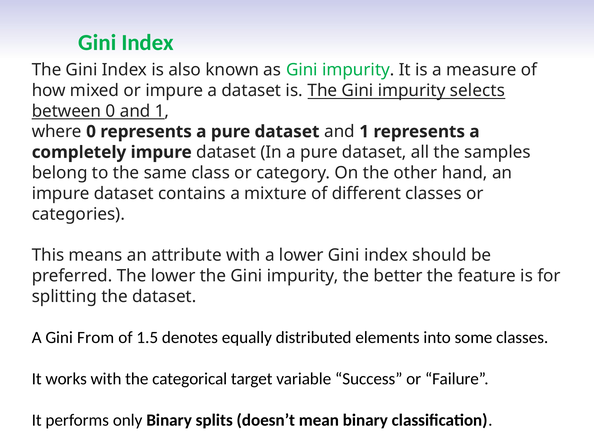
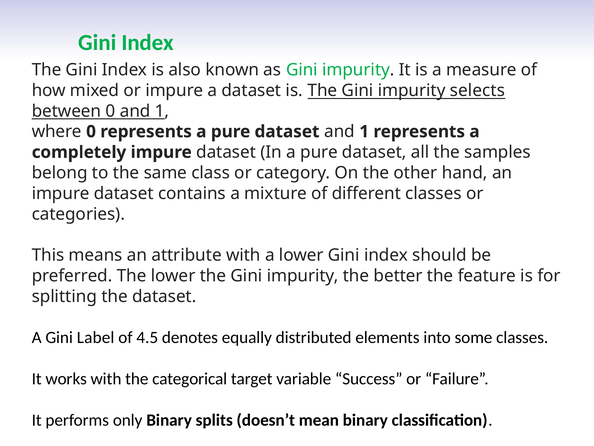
From: From -> Label (96, 338)
1.5: 1.5 -> 4.5 (147, 338)
